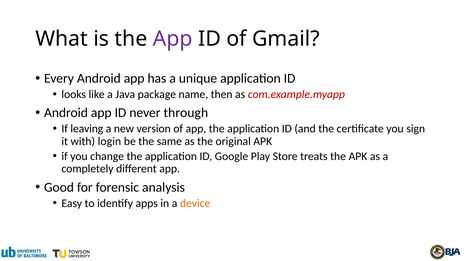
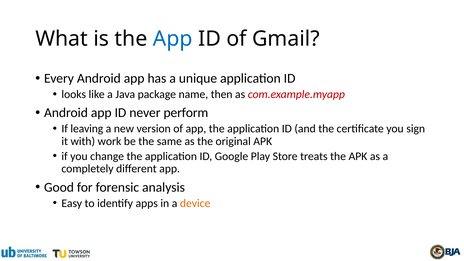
App colour: purple -> blue (173, 39)
through: through -> perform (186, 113)
login: login -> work (109, 141)
